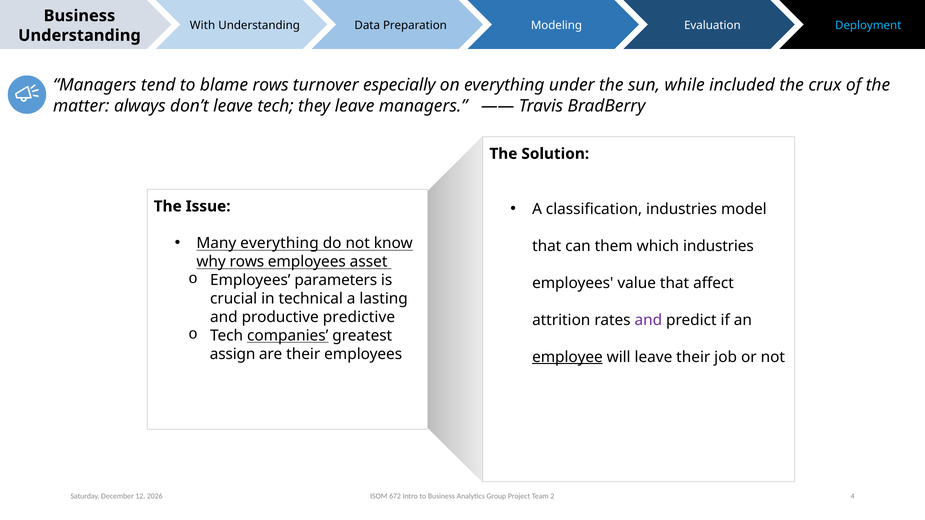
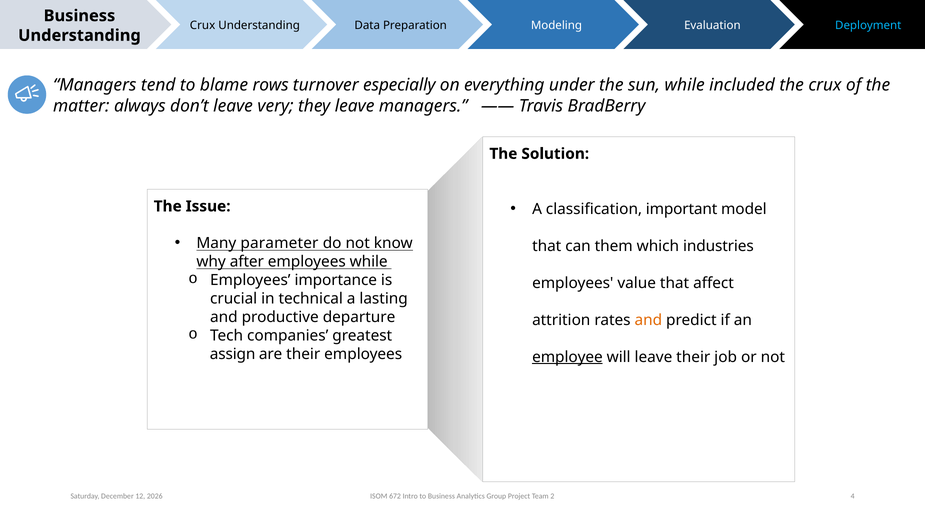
With: With -> Crux (203, 25)
leave tech: tech -> very (276, 106)
classification industries: industries -> important (682, 209)
Many everything: everything -> parameter (279, 243)
why rows: rows -> after (247, 262)
employees asset: asset -> while (369, 262)
parameters: parameters -> importance (336, 280)
predictive: predictive -> departure (359, 317)
and colour: purple -> orange (648, 320)
companies underline: present -> none (288, 336)
